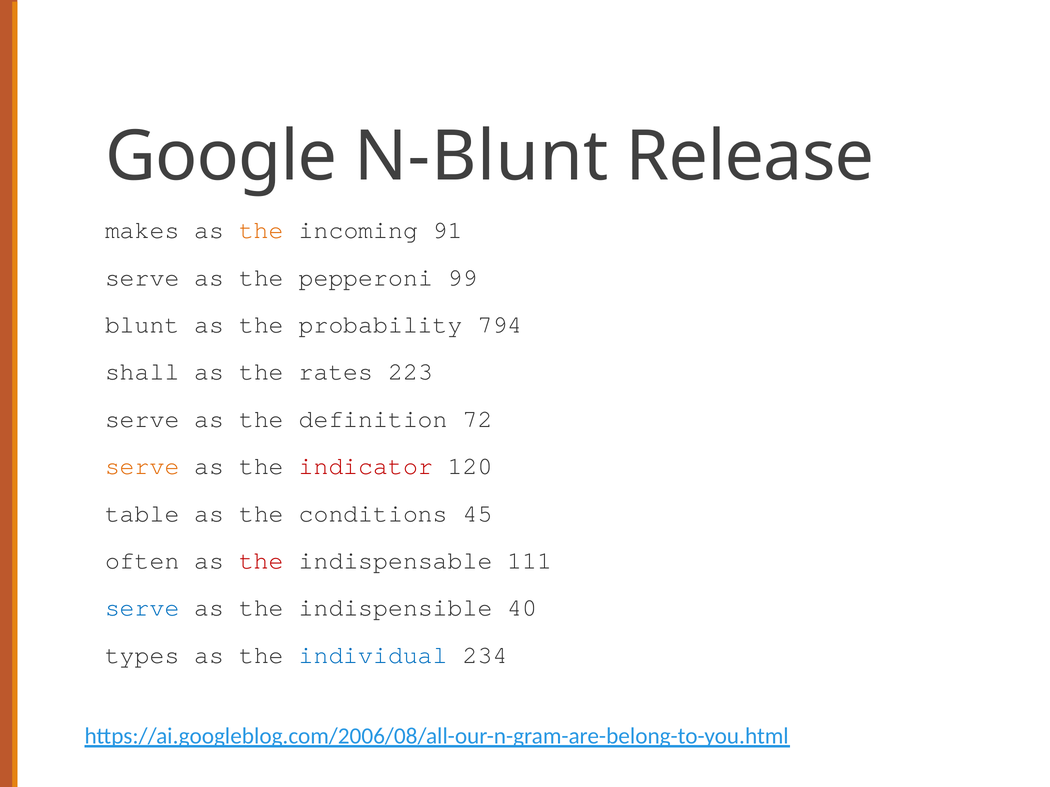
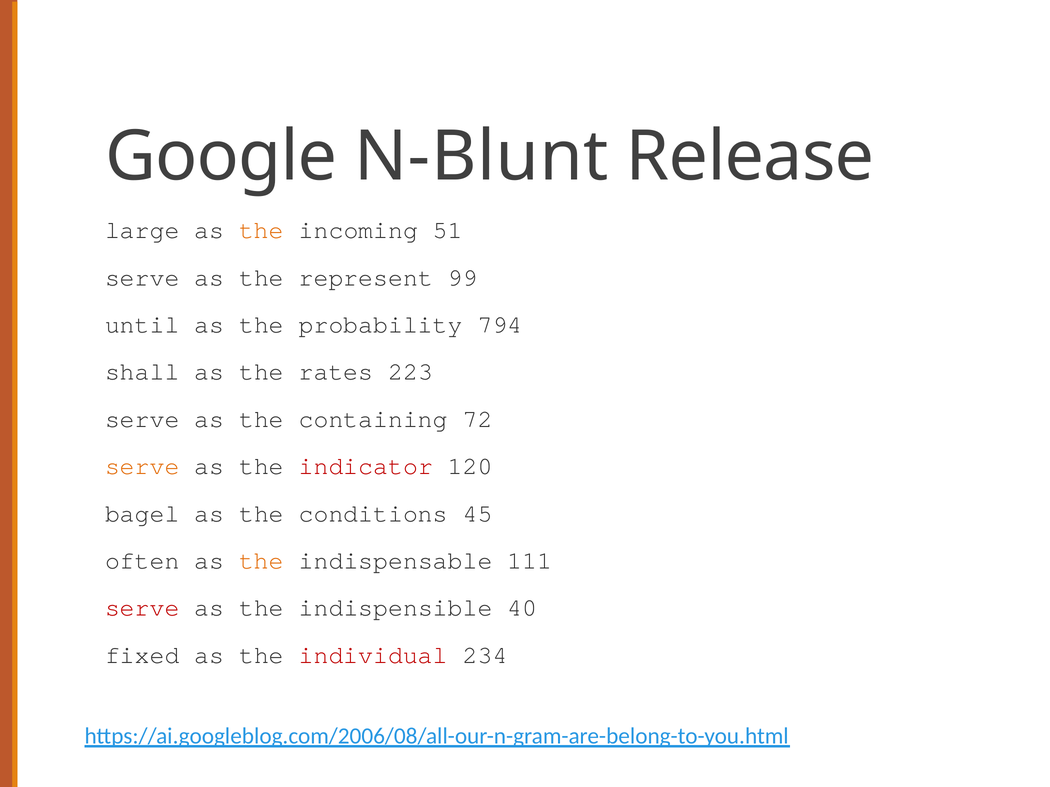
makes: makes -> large (142, 230)
91: 91 -> 51 (448, 230)
pepperoni: pepperoni -> represent (366, 278)
blunt: blunt -> until (142, 325)
definition: definition -> containing (373, 419)
table: table -> bagel (142, 514)
the colour: red -> orange (261, 561)
serve colour: blue -> red (142, 608)
types: types -> fixed (142, 655)
individual colour: blue -> red (373, 655)
